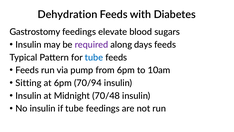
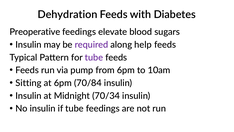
Gastrostomy: Gastrostomy -> Preoperative (35, 32)
days: days -> help (143, 45)
tube colour: blue -> purple (94, 57)
70/94: 70/94 -> 70/84 (88, 83)
70/48: 70/48 -> 70/34 (106, 96)
